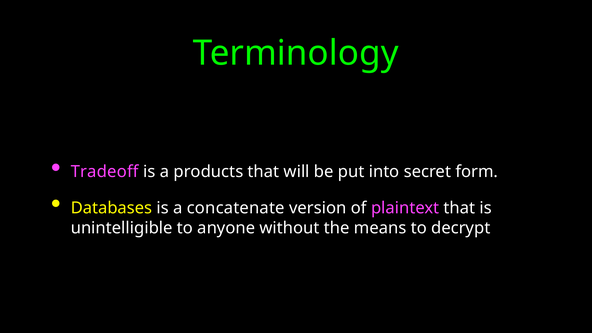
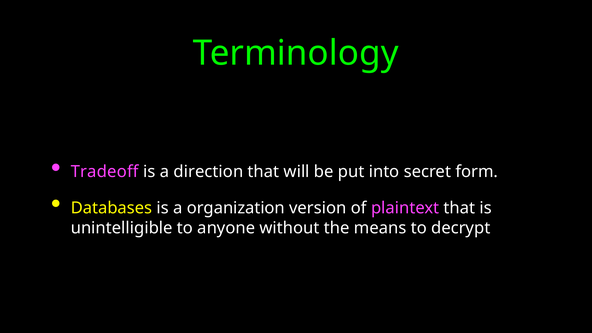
products: products -> direction (208, 172)
concatenate: concatenate -> organization (236, 208)
